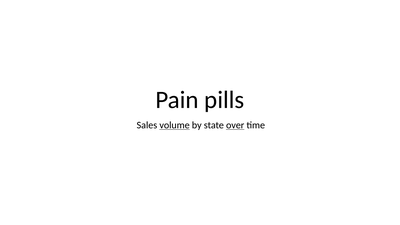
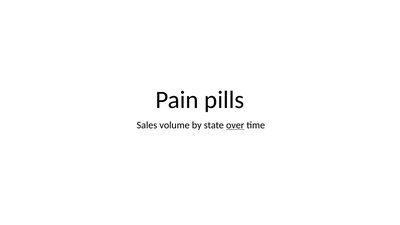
volume underline: present -> none (175, 125)
